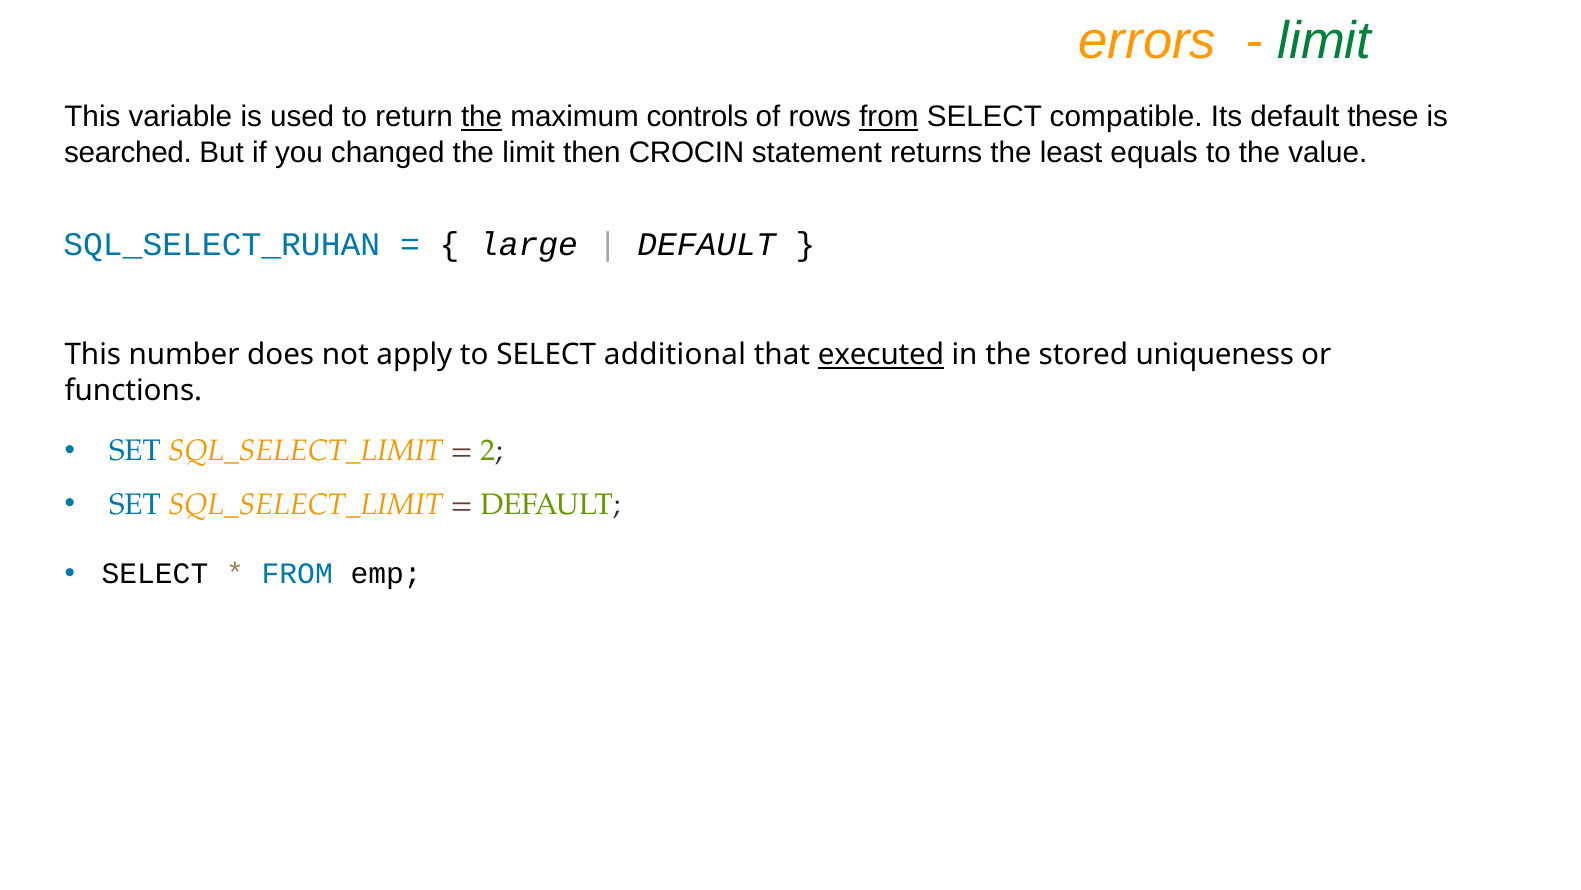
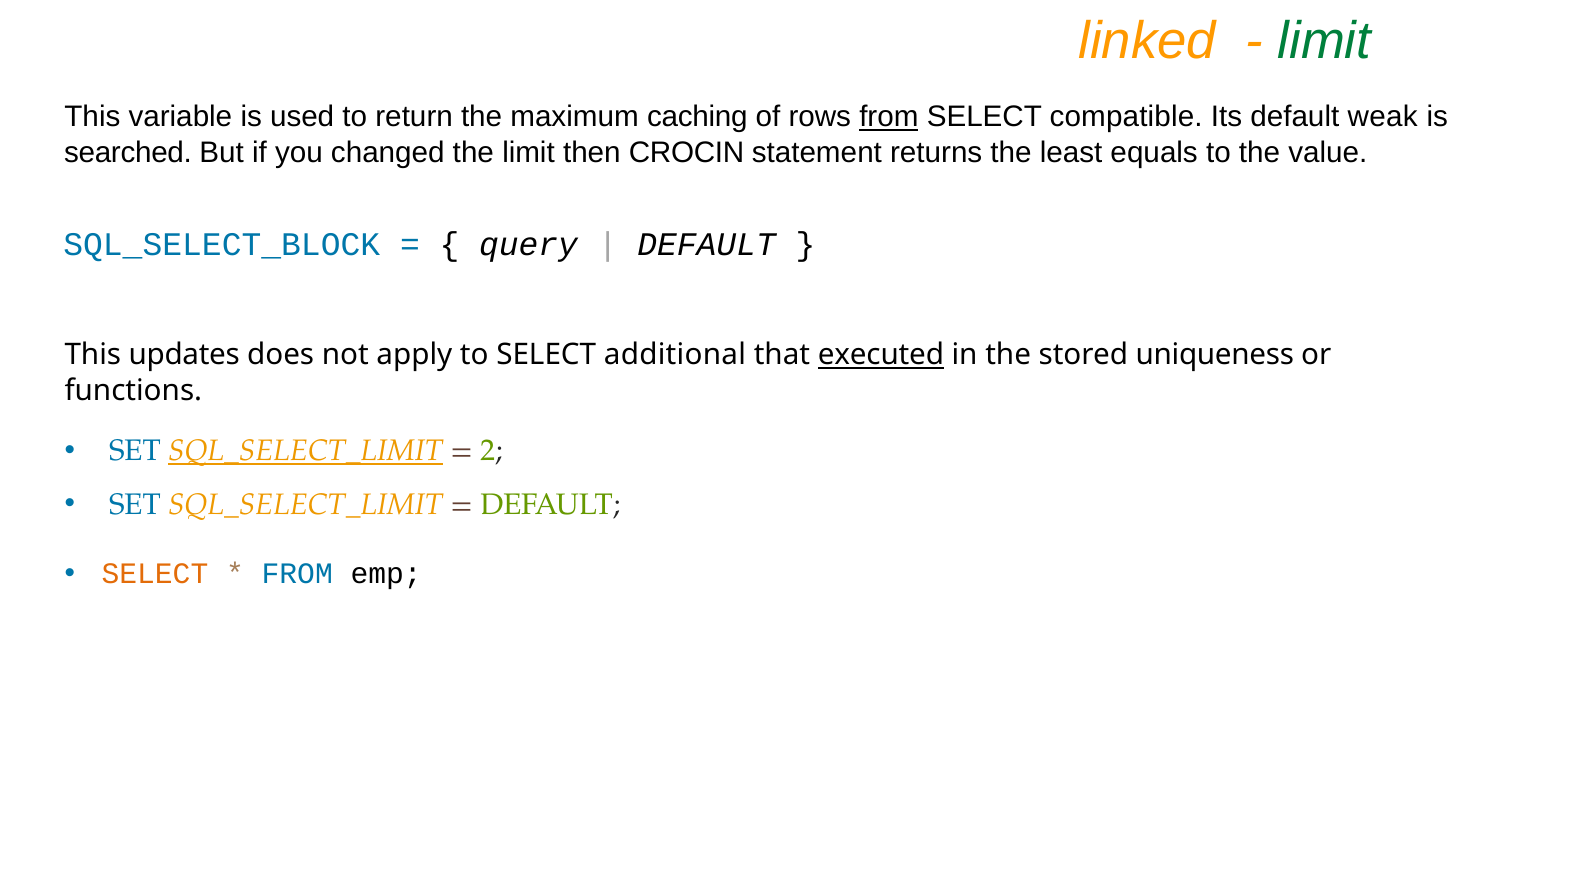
errors: errors -> linked (1147, 41)
the underline: present -> none (482, 117)
controls: controls -> caching (697, 117)
these: these -> weak (1383, 117)
SQL_SELECT_RUHAN: SQL_SELECT_RUHAN -> SQL_SELECT_BLOCK (222, 245)
large: large -> query (528, 245)
number: number -> updates (184, 355)
SQL_SELECT_LIMIT underline: none -> present (306, 451)
SELECT colour: black -> orange (155, 574)
